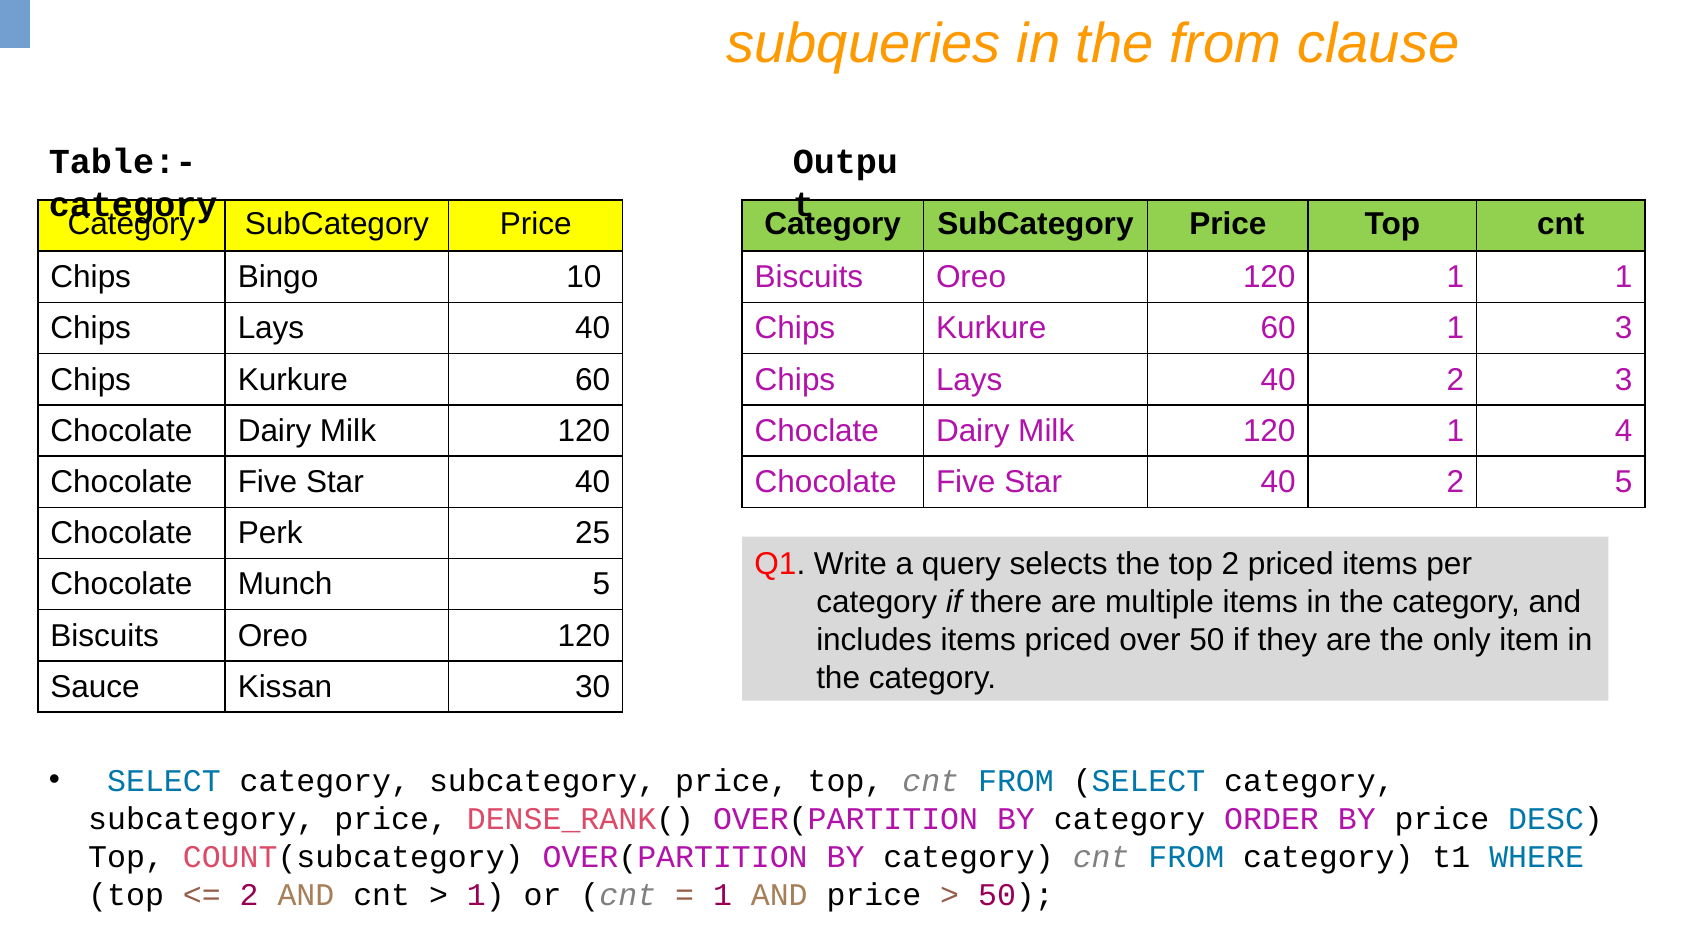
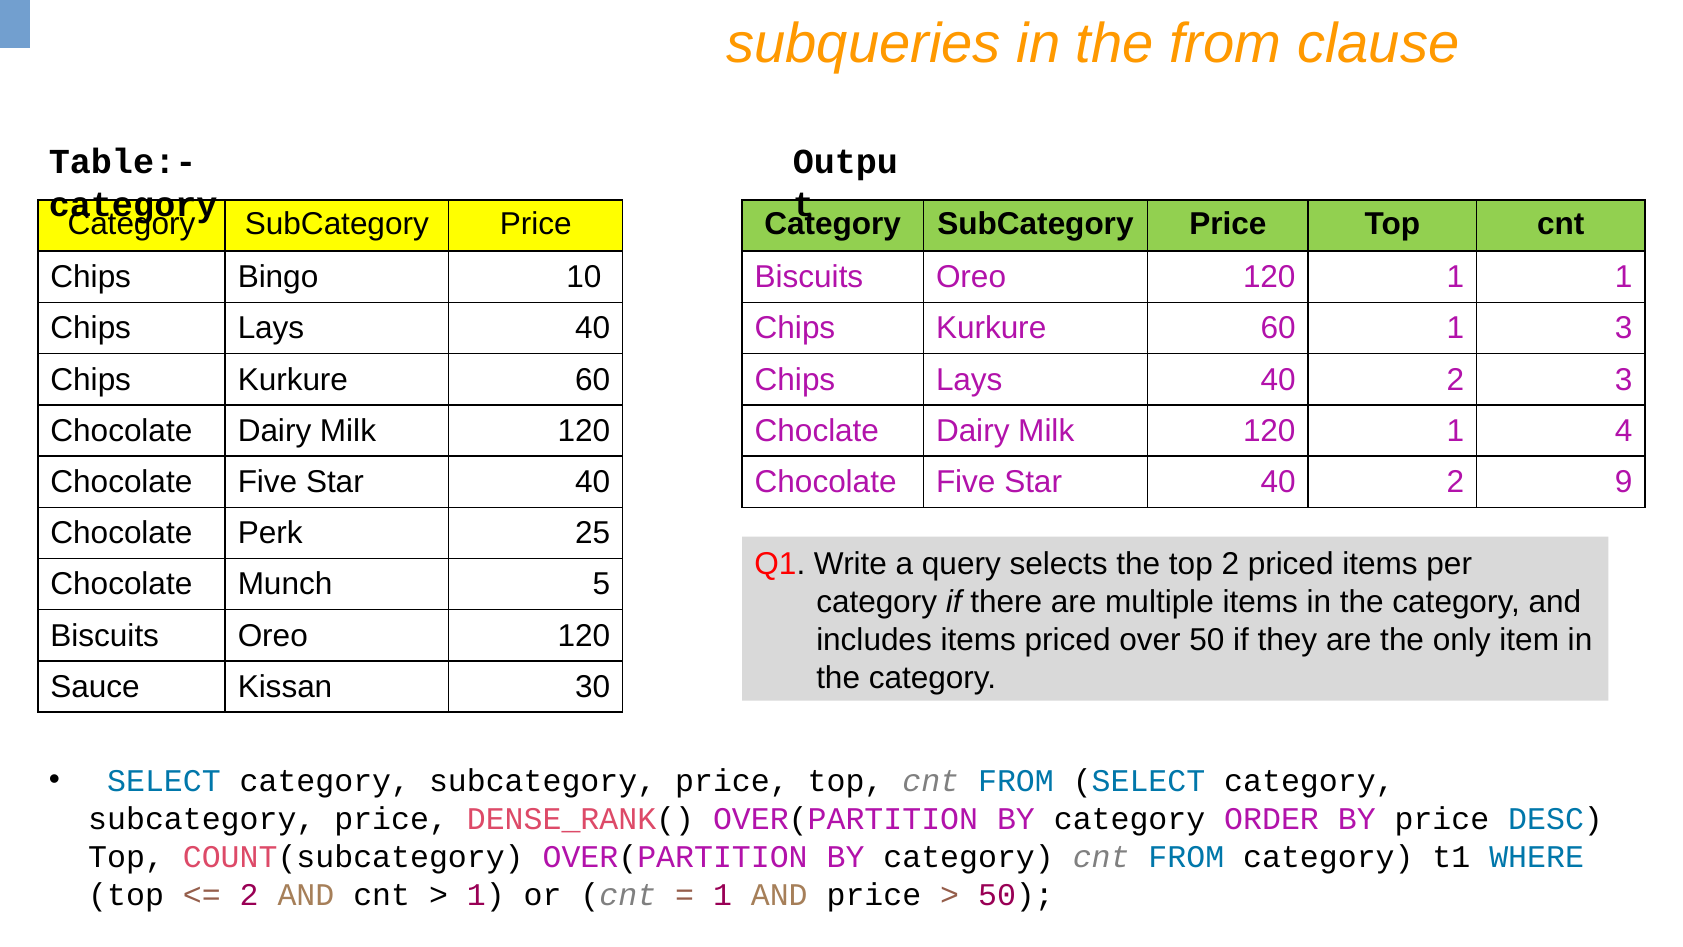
2 5: 5 -> 9 (1624, 482)
